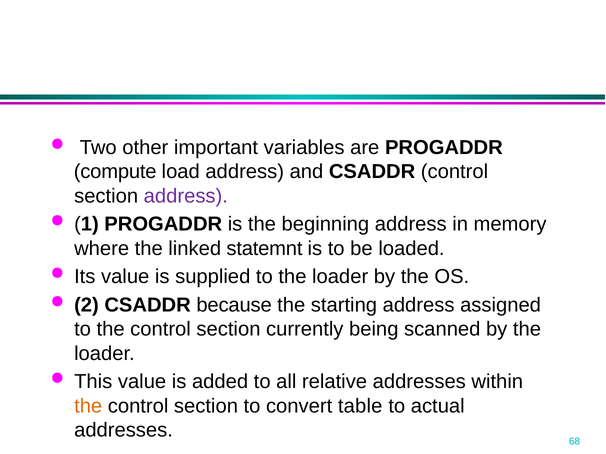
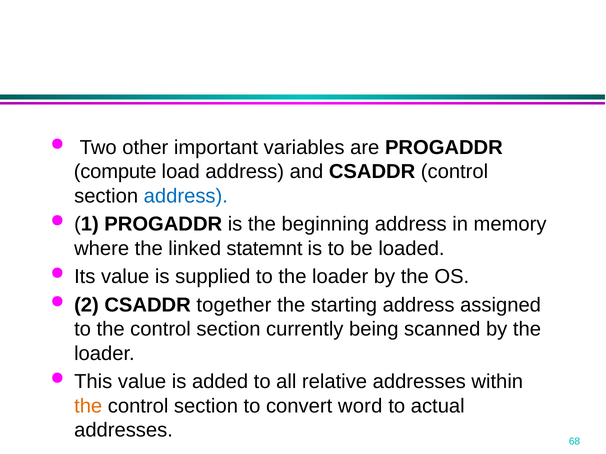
address colour: purple -> blue (186, 196)
because: because -> together (234, 305)
table: table -> word (360, 406)
